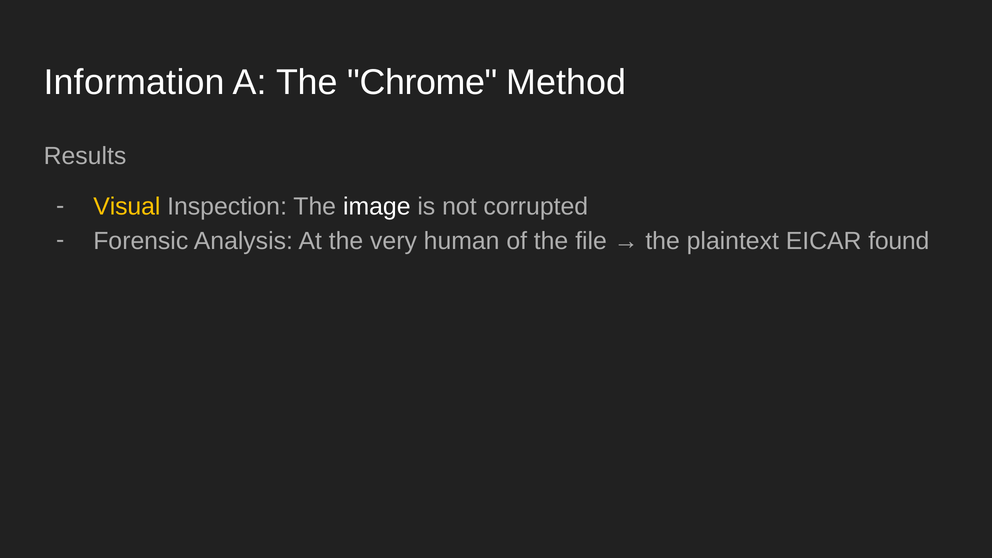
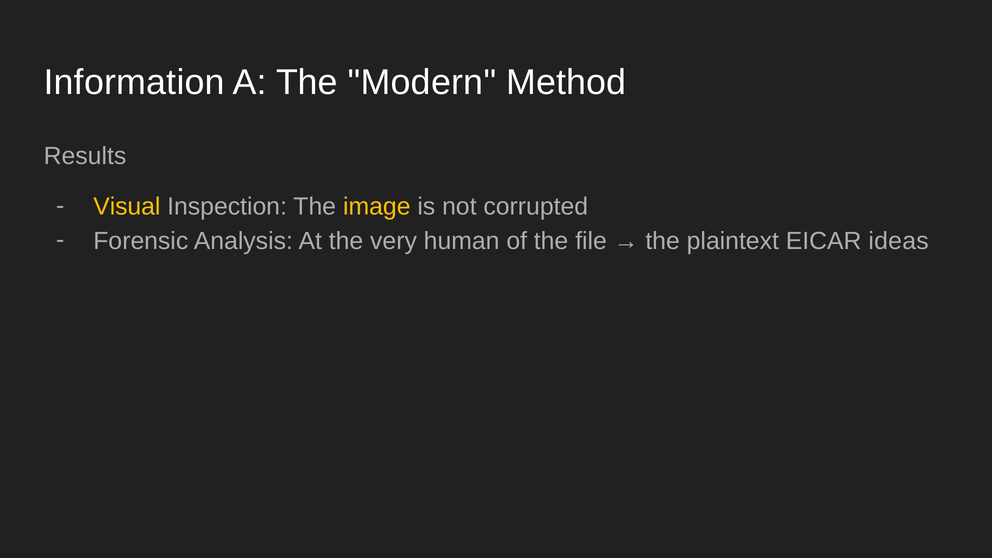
Chrome: Chrome -> Modern (422, 82)
image colour: white -> yellow (377, 207)
found: found -> ideas (899, 241)
